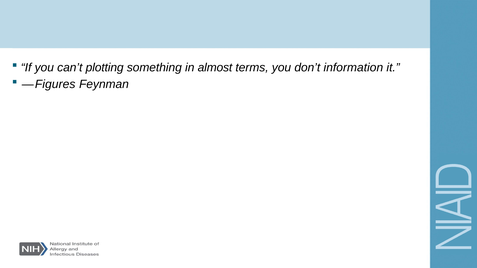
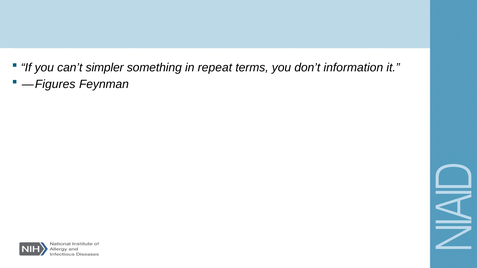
plotting: plotting -> simpler (105, 68)
almost: almost -> repeat (215, 68)
